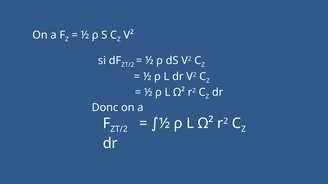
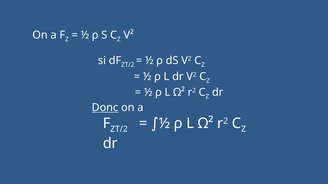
Donc underline: none -> present (105, 108)
